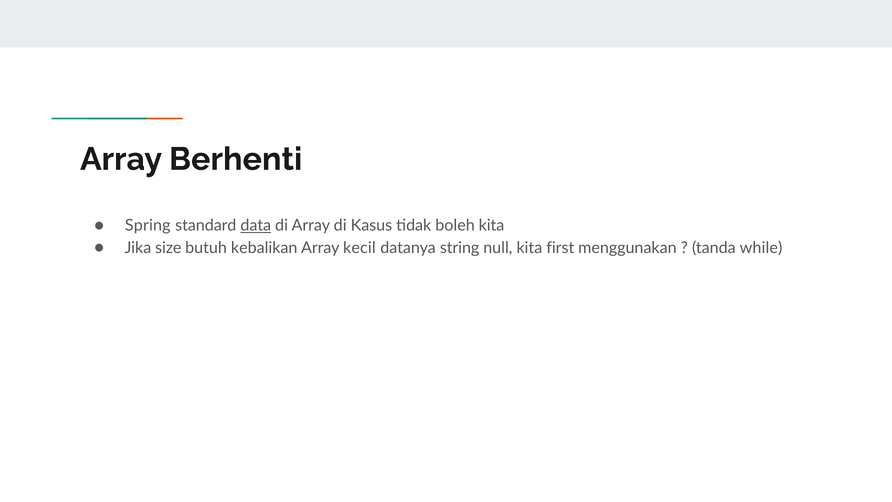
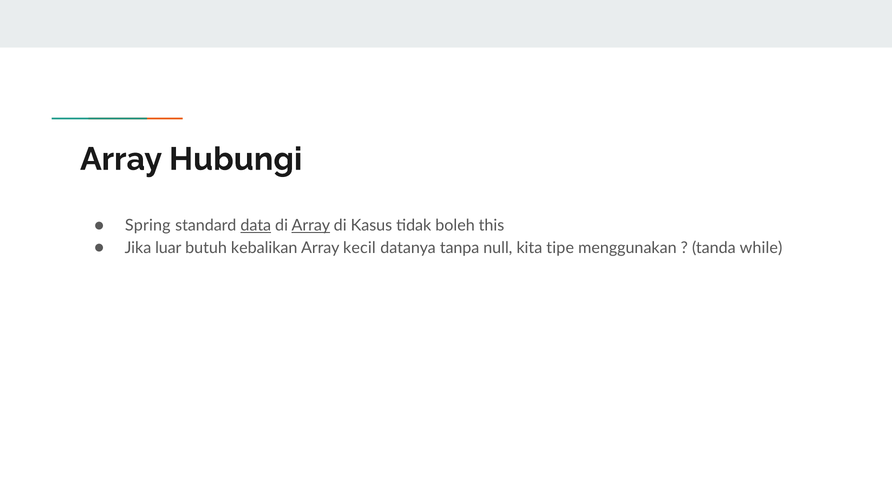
Berhenti: Berhenti -> Hubungi (236, 159)
Array underline: none -> present (311, 225)
boleh kita: kita -> this (491, 225)
size: size -> luar (168, 248)
string: string -> tanpa (460, 248)
first: first -> tipe (560, 248)
